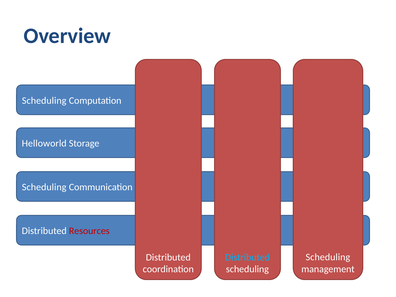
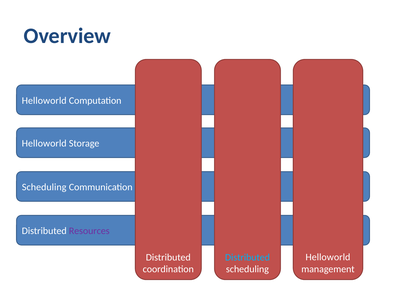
Scheduling: Scheduling -> Helloworld (44, 100)
Resources colour: red -> purple (89, 231)
Scheduling: Scheduling -> Helloworld (328, 257)
